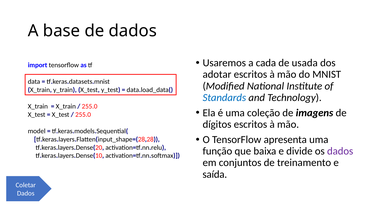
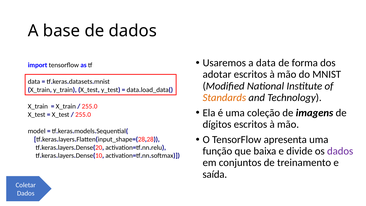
a cada: cada -> data (266, 63)
usada: usada -> forma (305, 63)
Standards colour: blue -> orange (224, 97)
